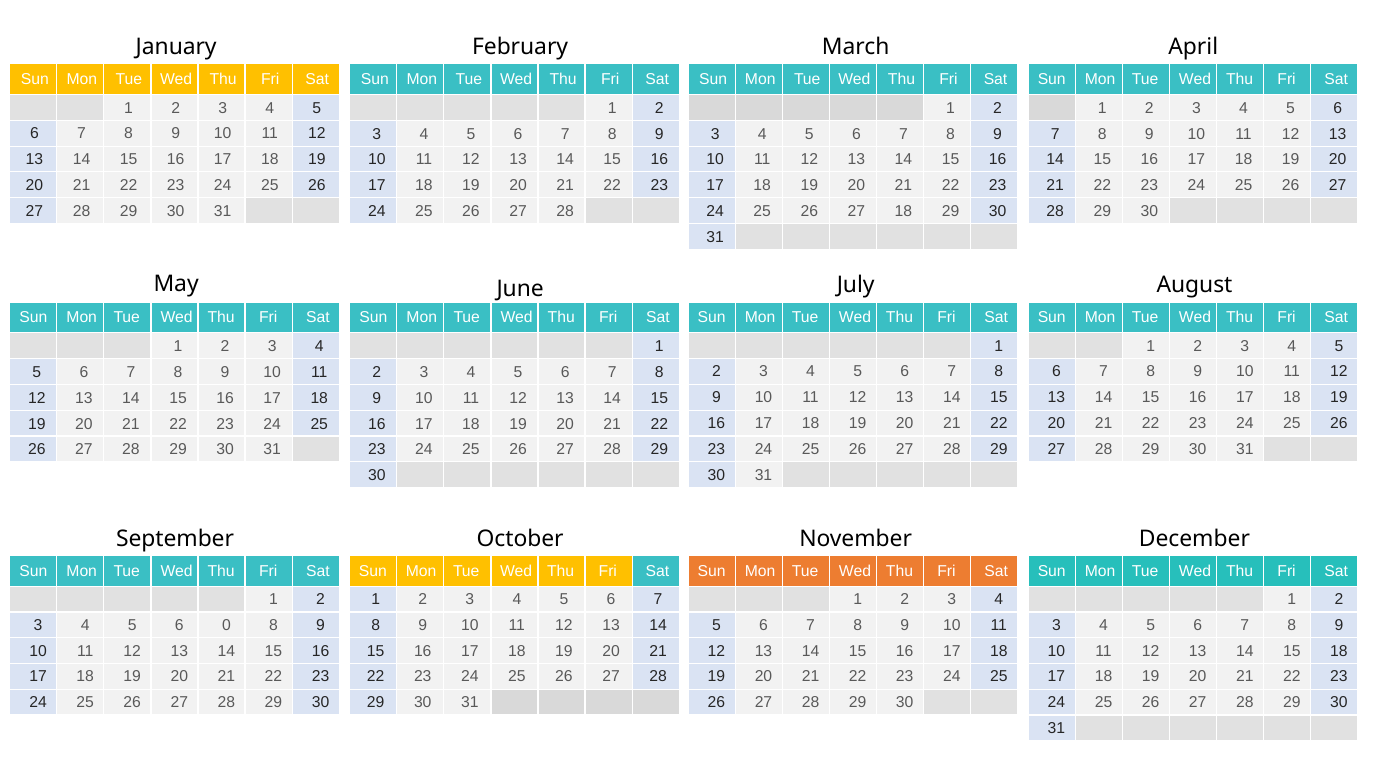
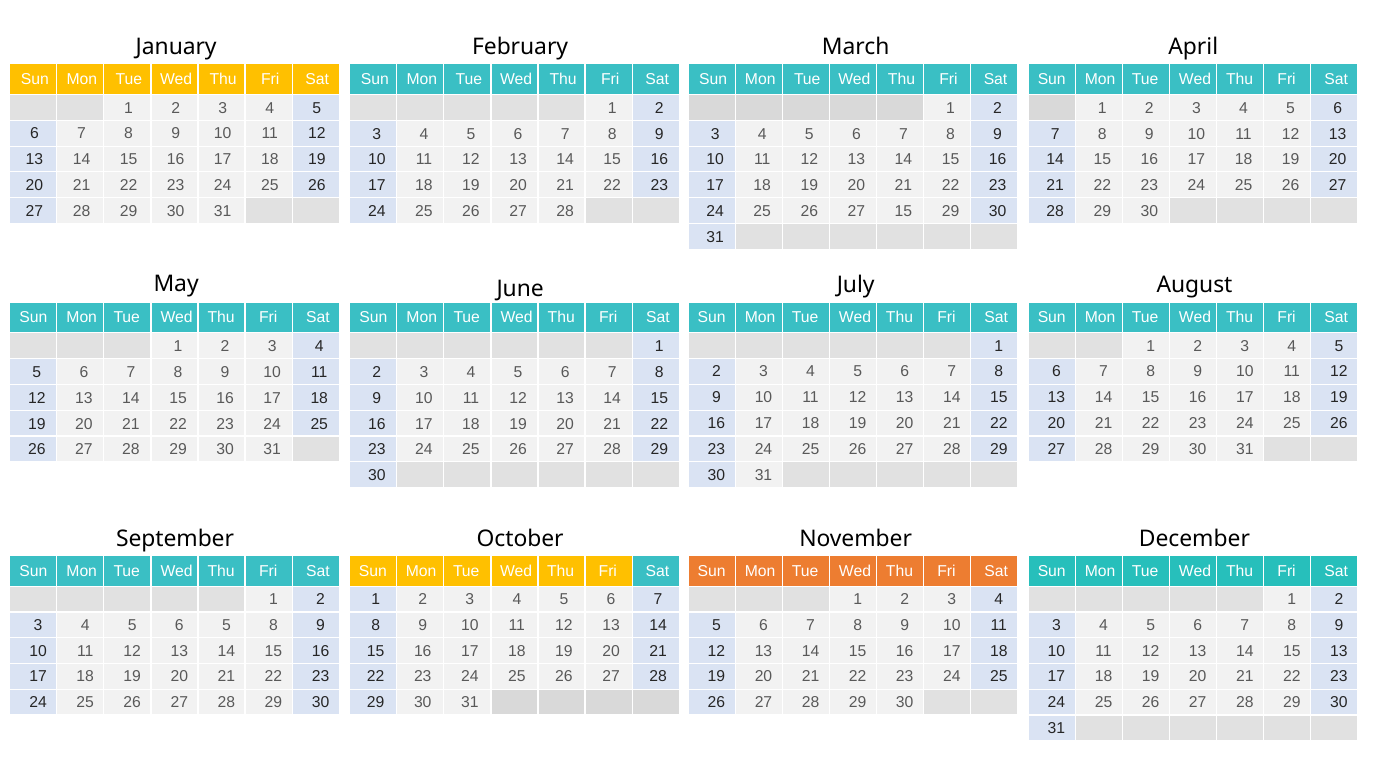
27 18: 18 -> 15 (903, 211)
6 0: 0 -> 5 (226, 625)
15 18: 18 -> 13 (1339, 650)
